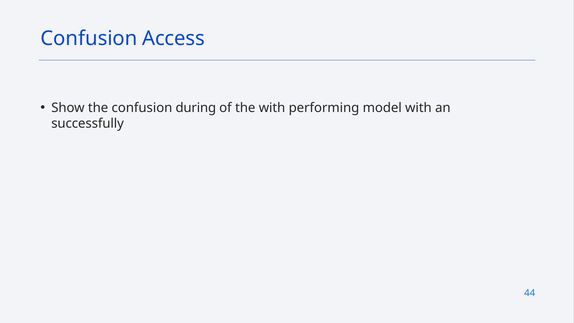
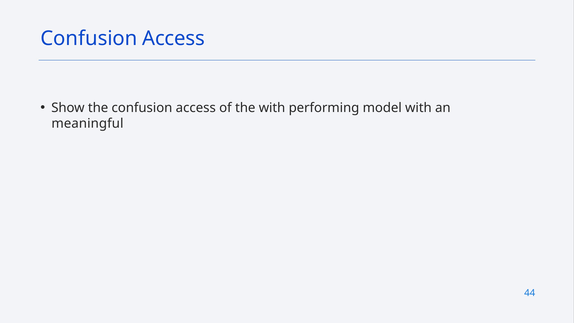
the confusion during: during -> access (196, 108)
successfully: successfully -> meaningful (87, 124)
